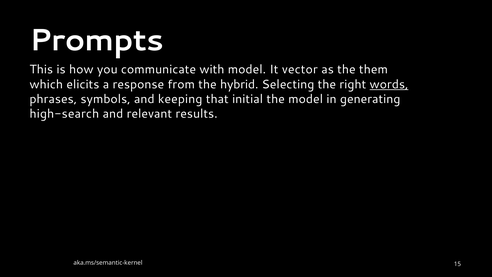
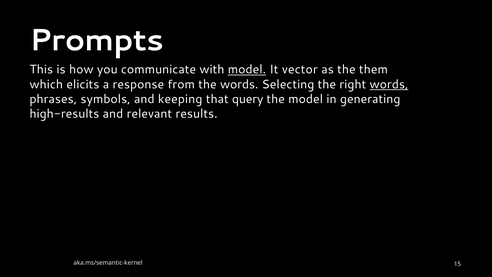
model underline: none -> present (247, 70)
the hybrid: hybrid -> words (239, 84)
initial: initial -> query (248, 99)
high-search: high-search -> high-results (64, 114)
